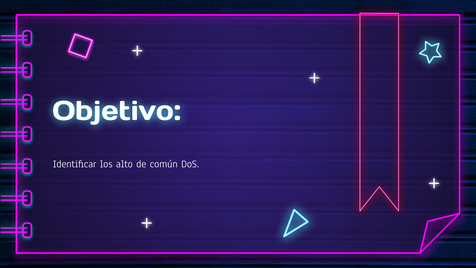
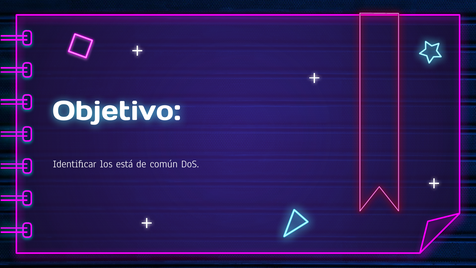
alto: alto -> está (124, 164)
